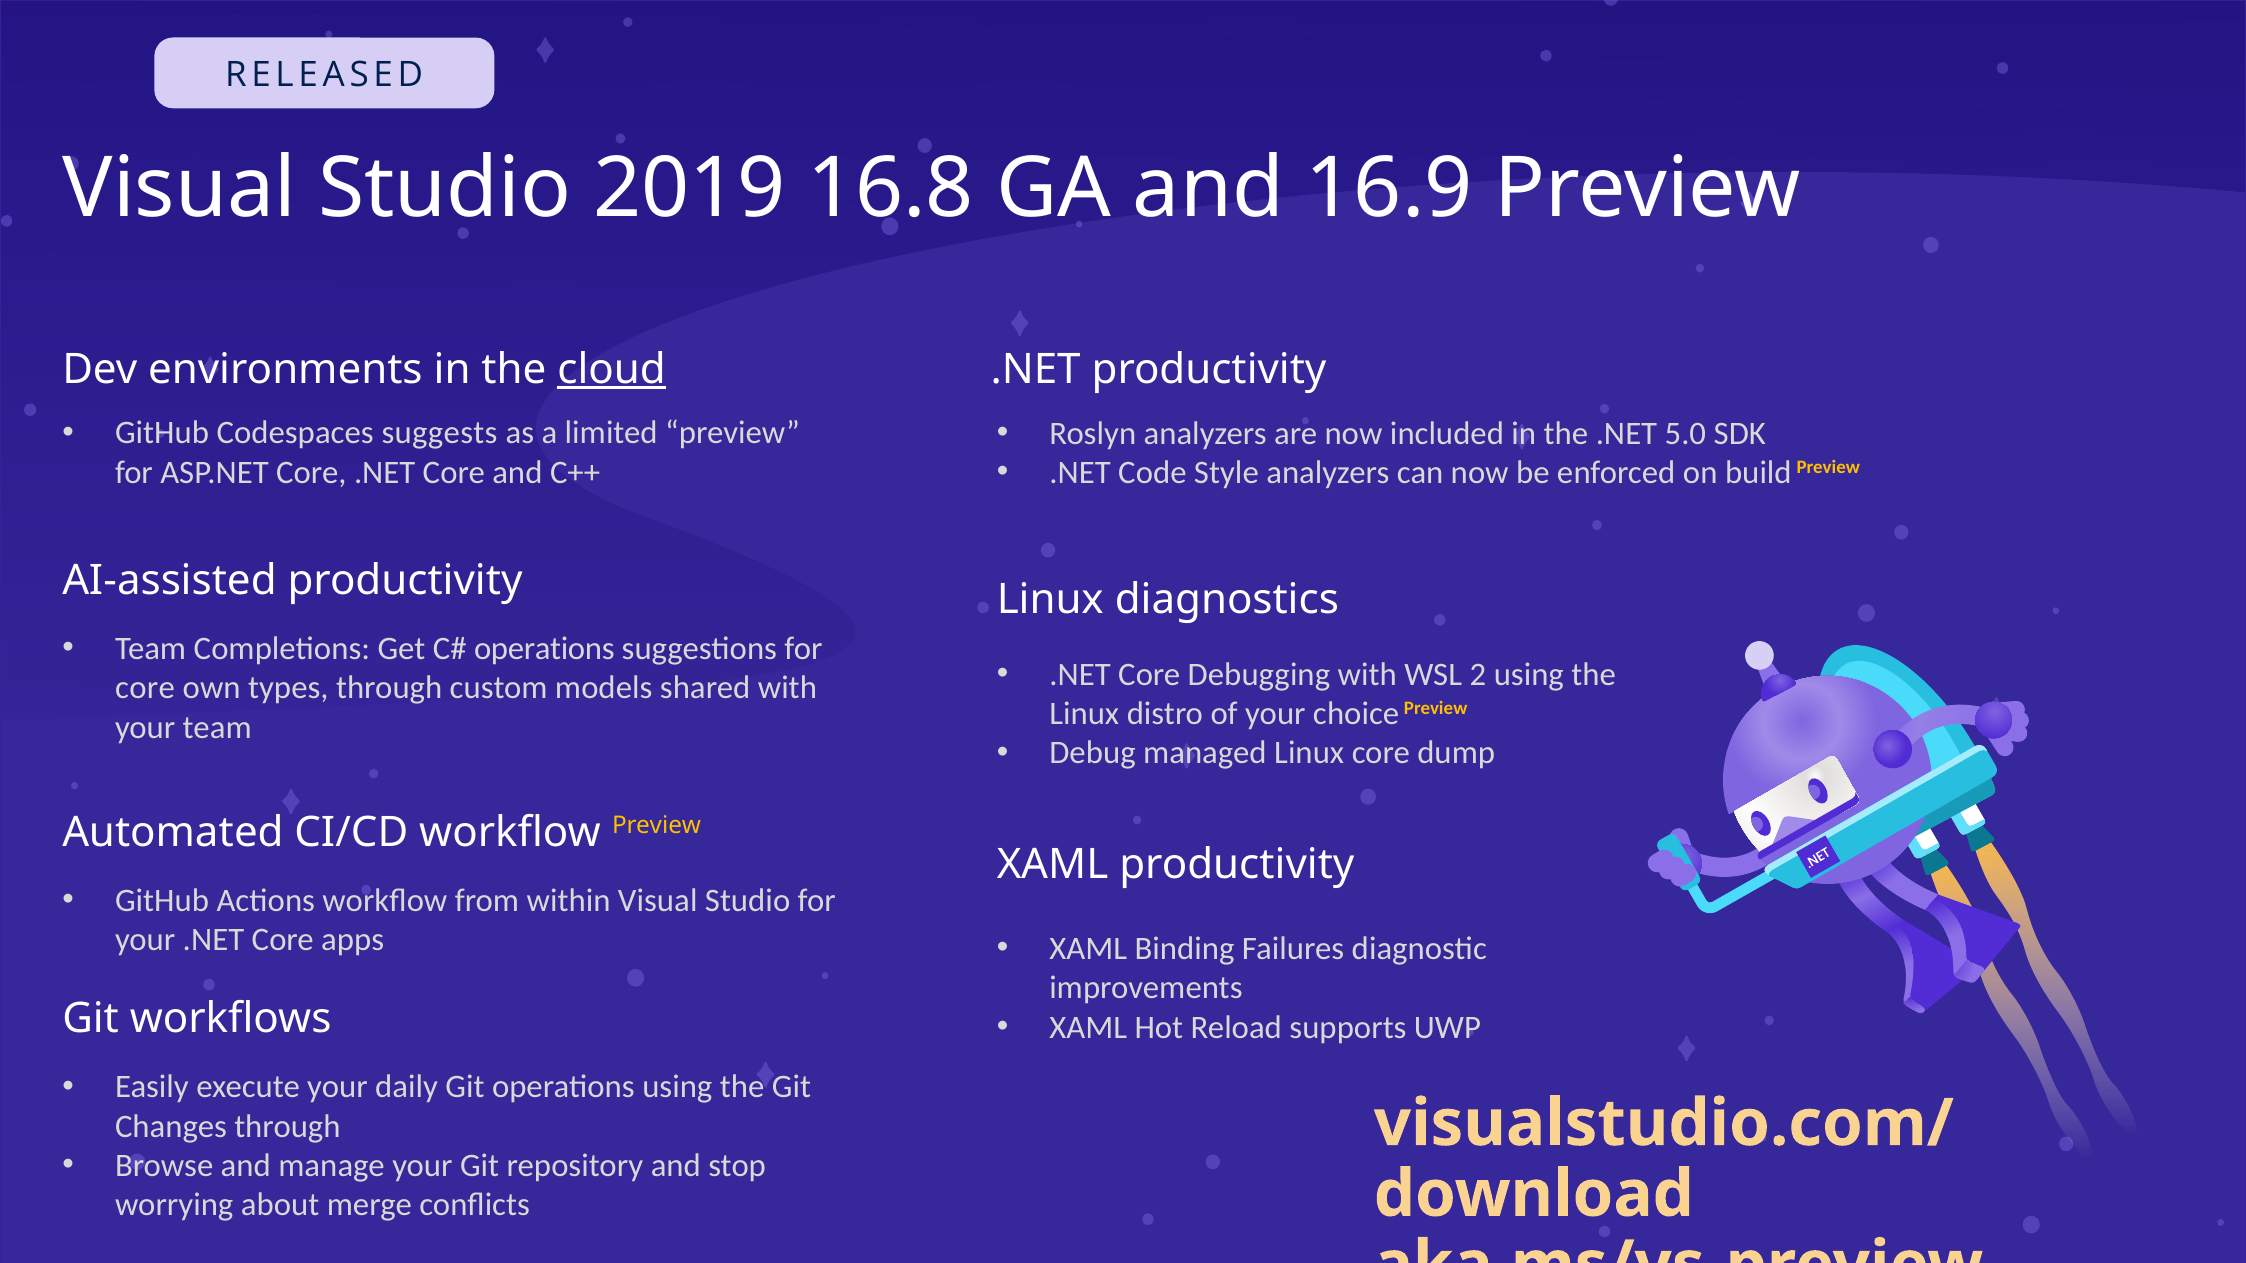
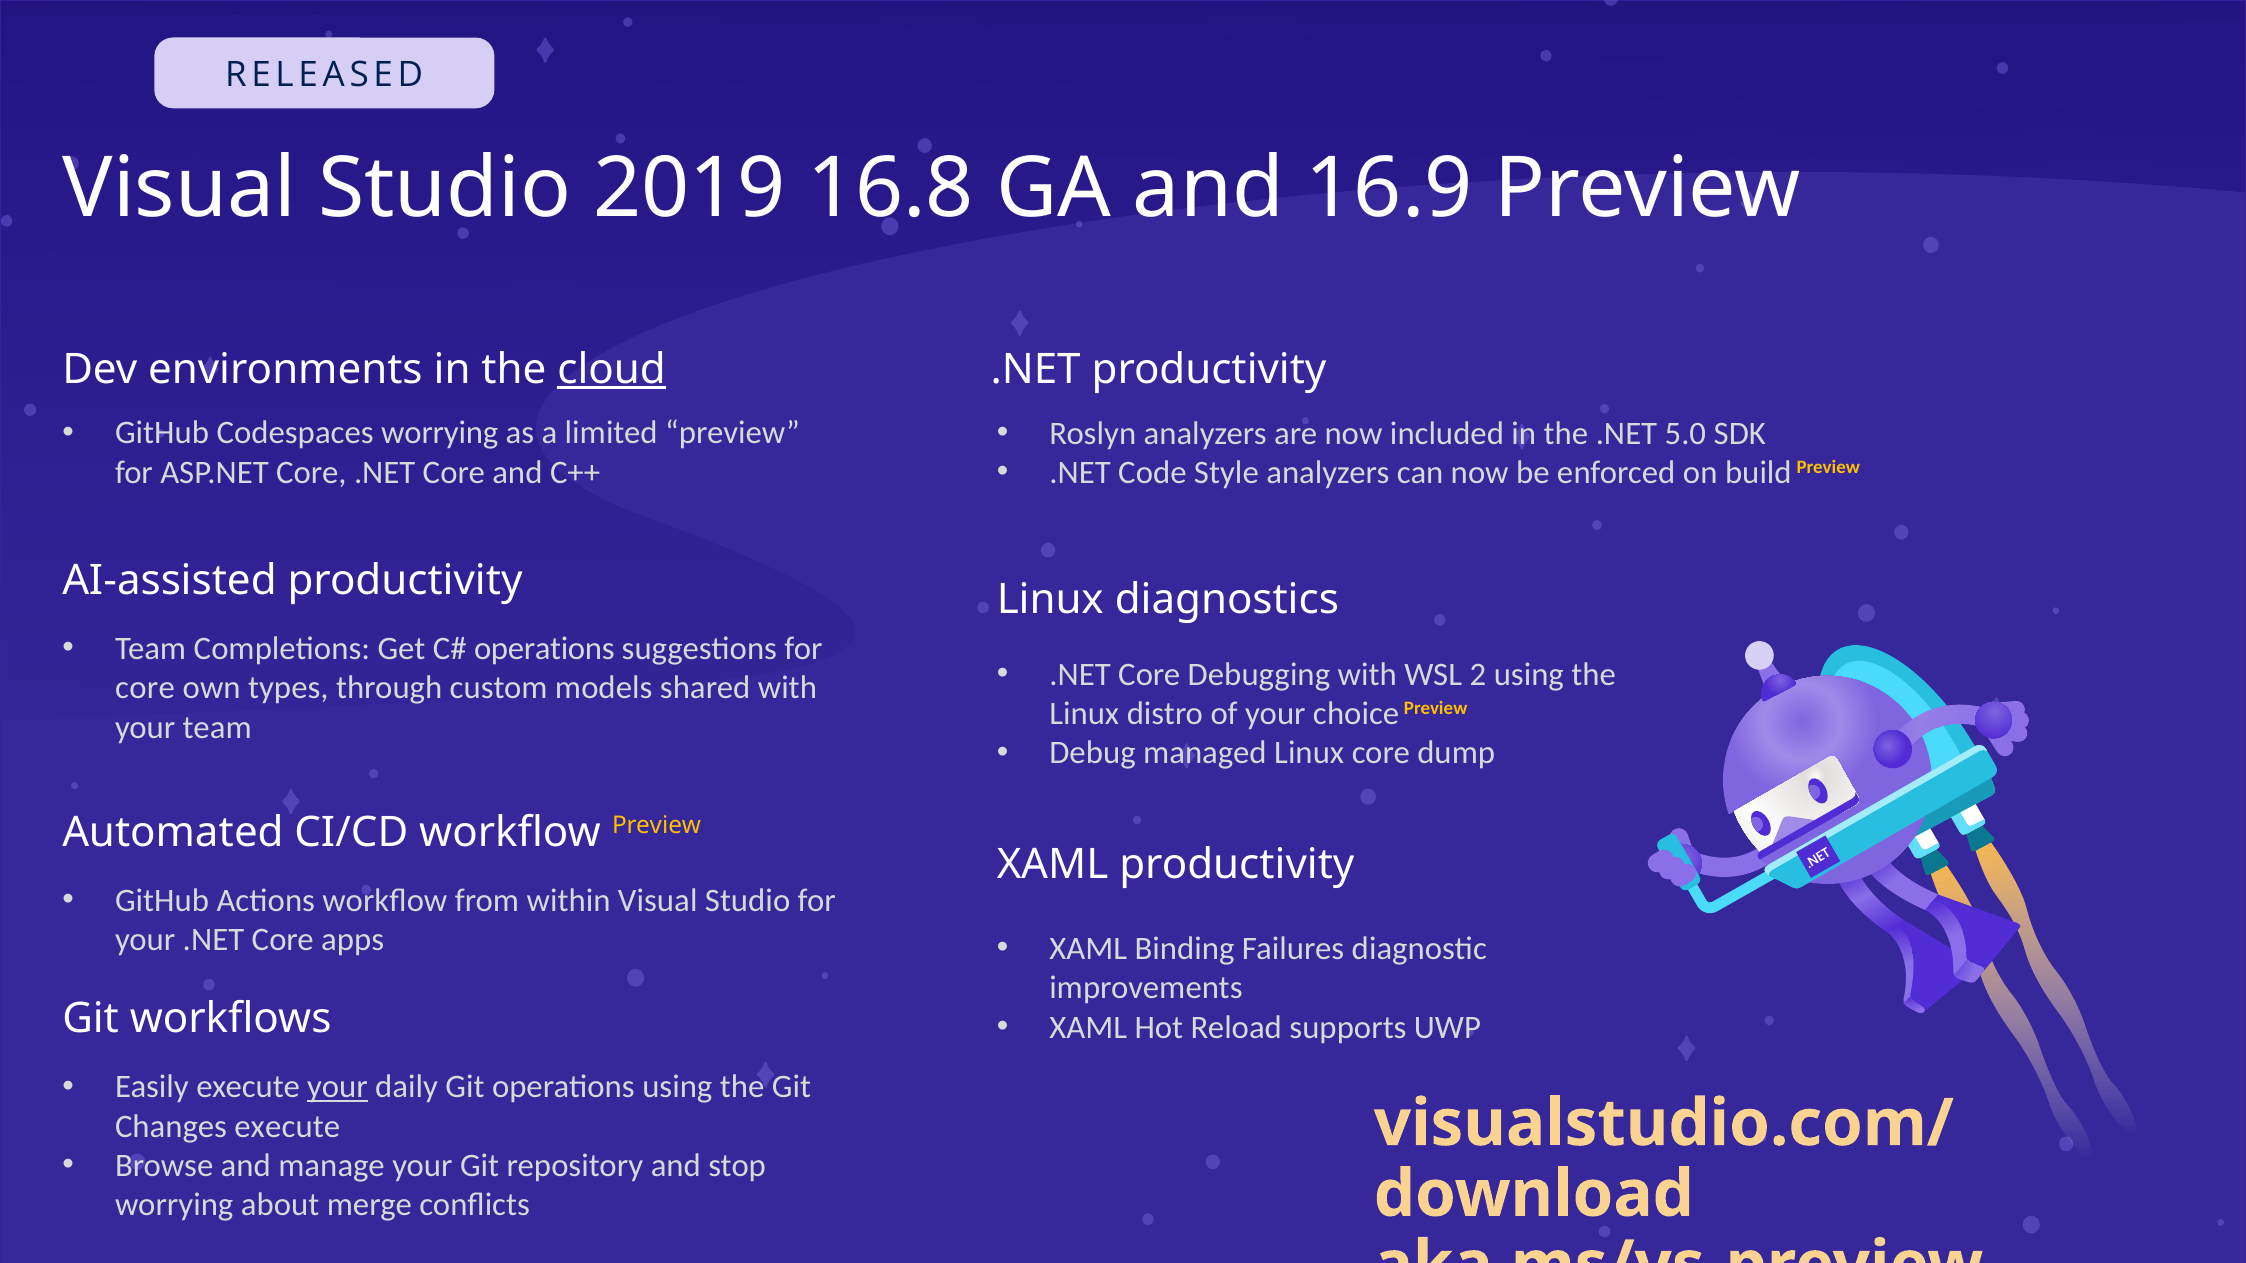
Codespaces suggests: suggests -> worrying (440, 433)
your underline: none -> present (337, 1087)
Changes through: through -> execute (287, 1127)
